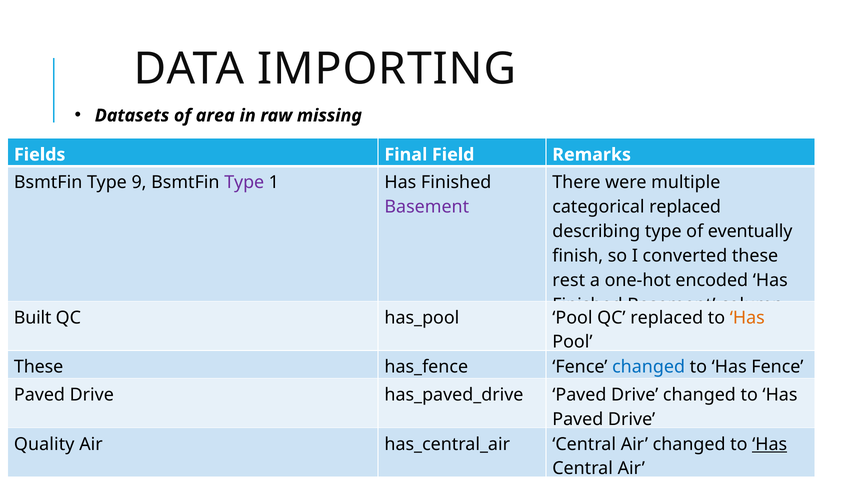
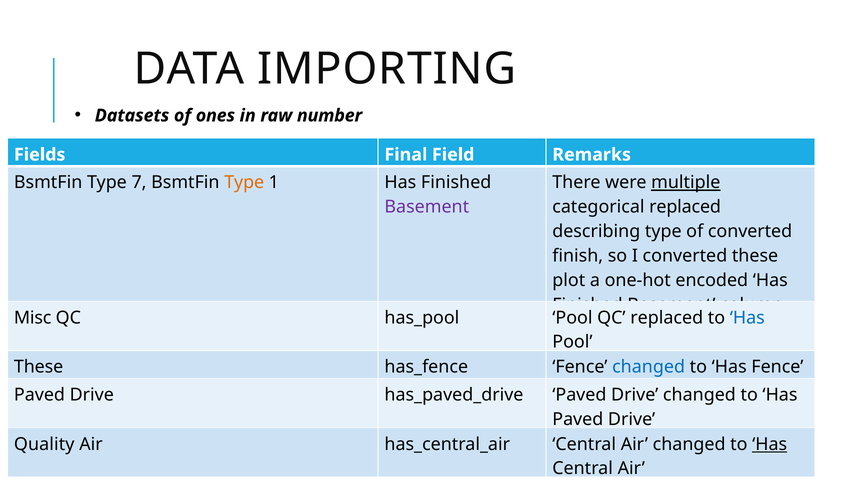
area: area -> ones (215, 116)
missing: missing -> number (330, 116)
9: 9 -> 7 (139, 183)
Type colour: purple -> orange (244, 183)
multiple underline: none -> present (686, 183)
of eventually: eventually -> converted (750, 232)
rest: rest -> plot (569, 281)
Built: Built -> Misc (33, 318)
Has colour: orange -> blue (747, 318)
